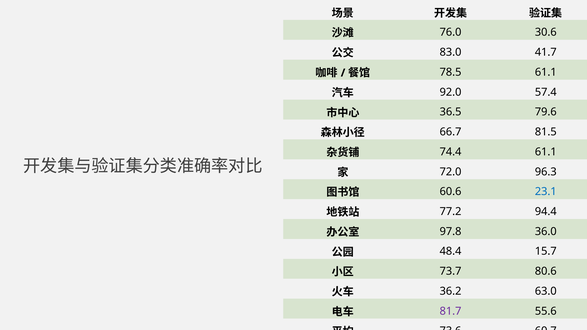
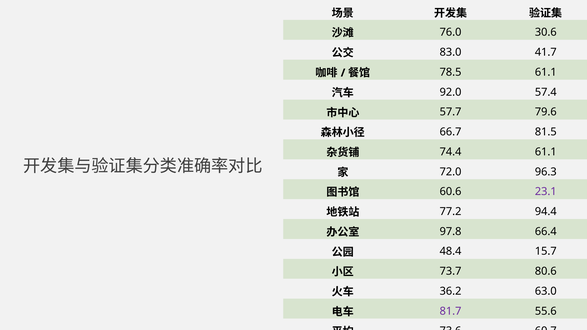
36.5: 36.5 -> 57.7 (451, 112)
23.1 colour: blue -> purple (546, 192)
36.0: 36.0 -> 66.4 (546, 232)
